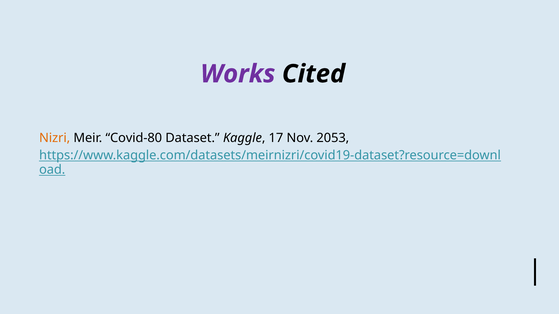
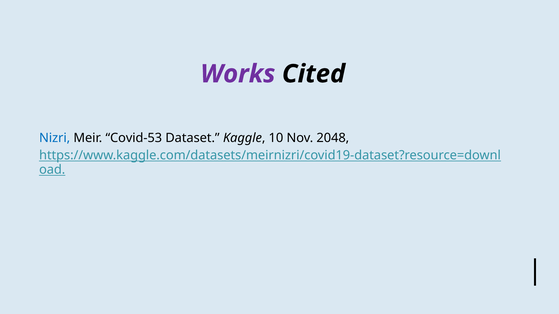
Nizri colour: orange -> blue (55, 138)
Covid-80: Covid-80 -> Covid-53 (134, 138)
17: 17 -> 10 (276, 138)
2053: 2053 -> 2048 (333, 138)
